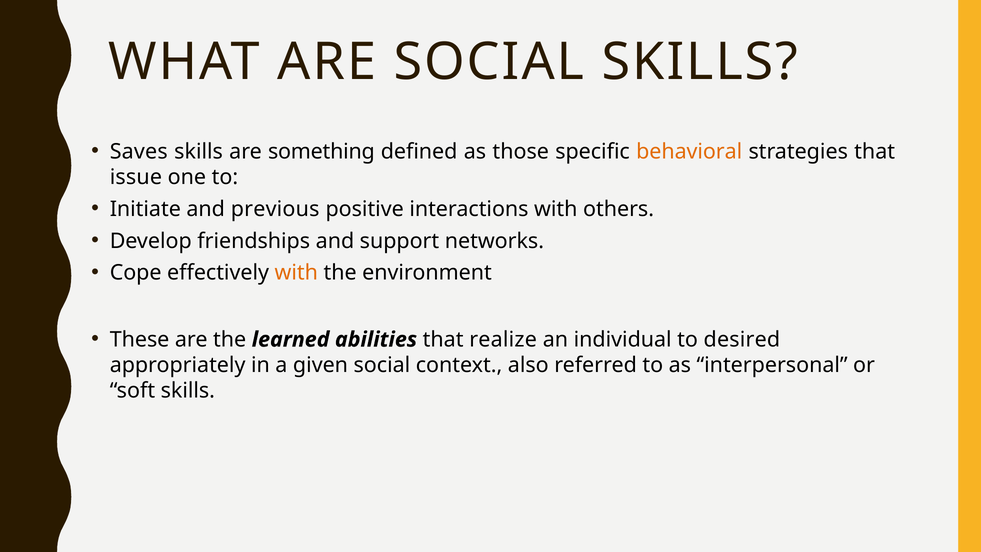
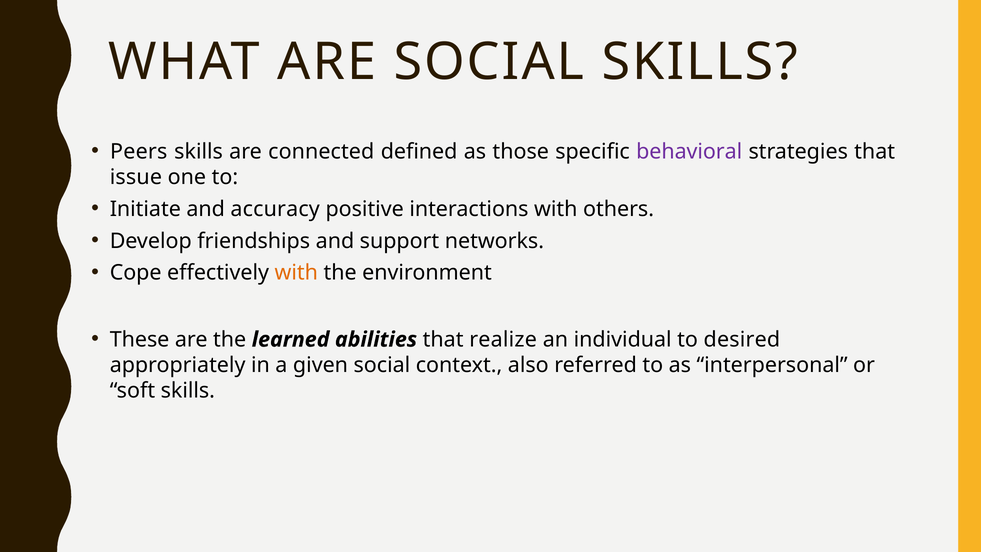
Saves: Saves -> Peers (139, 152)
something: something -> connected (321, 152)
behavioral colour: orange -> purple (689, 152)
previous: previous -> accuracy (275, 209)
